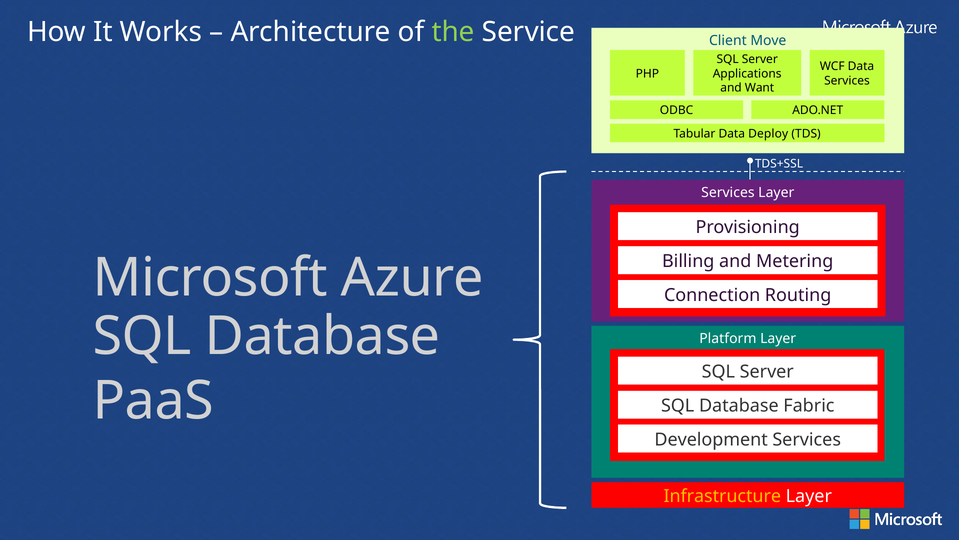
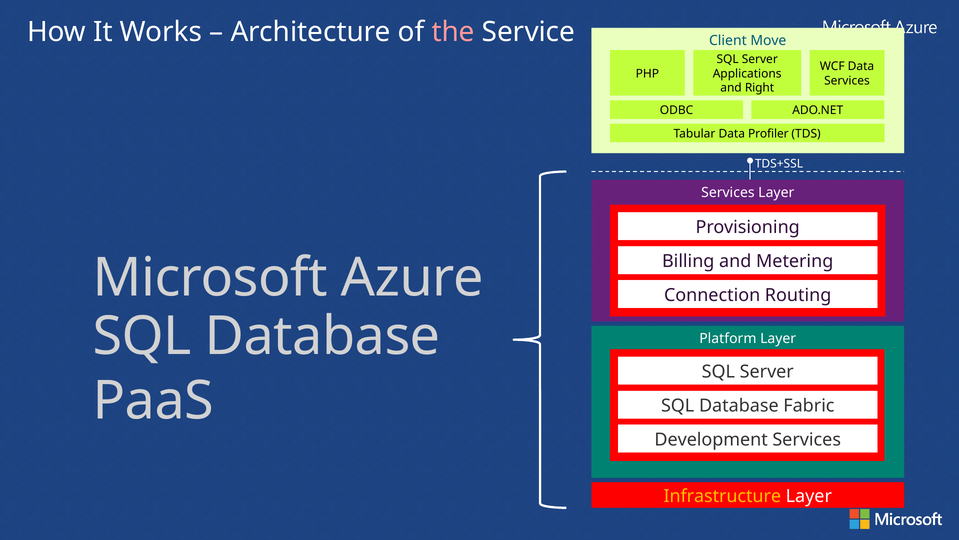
the colour: light green -> pink (453, 32)
Want: Want -> Right (759, 88)
Deploy: Deploy -> Profiler (768, 134)
